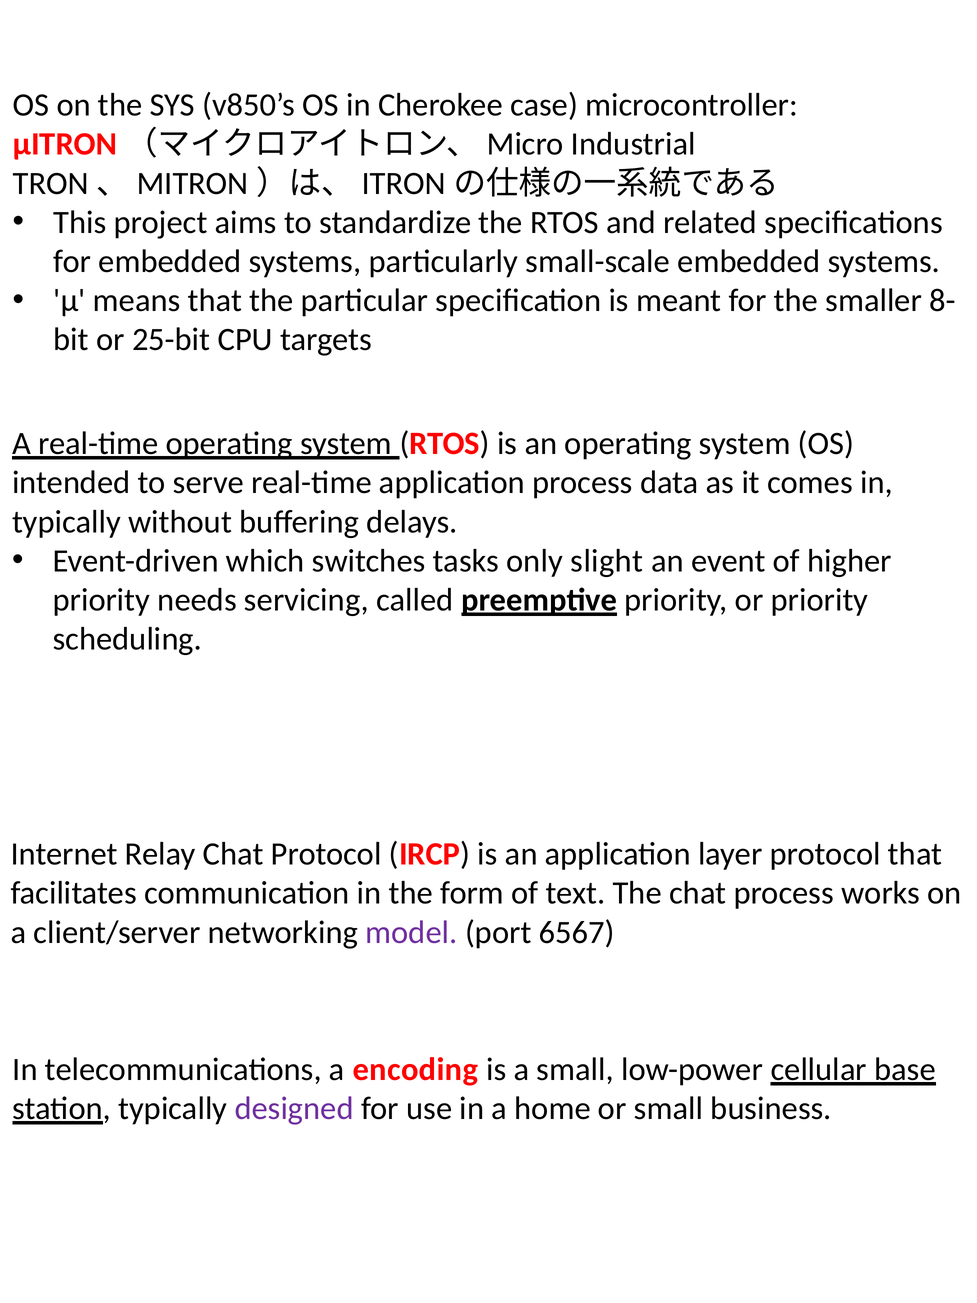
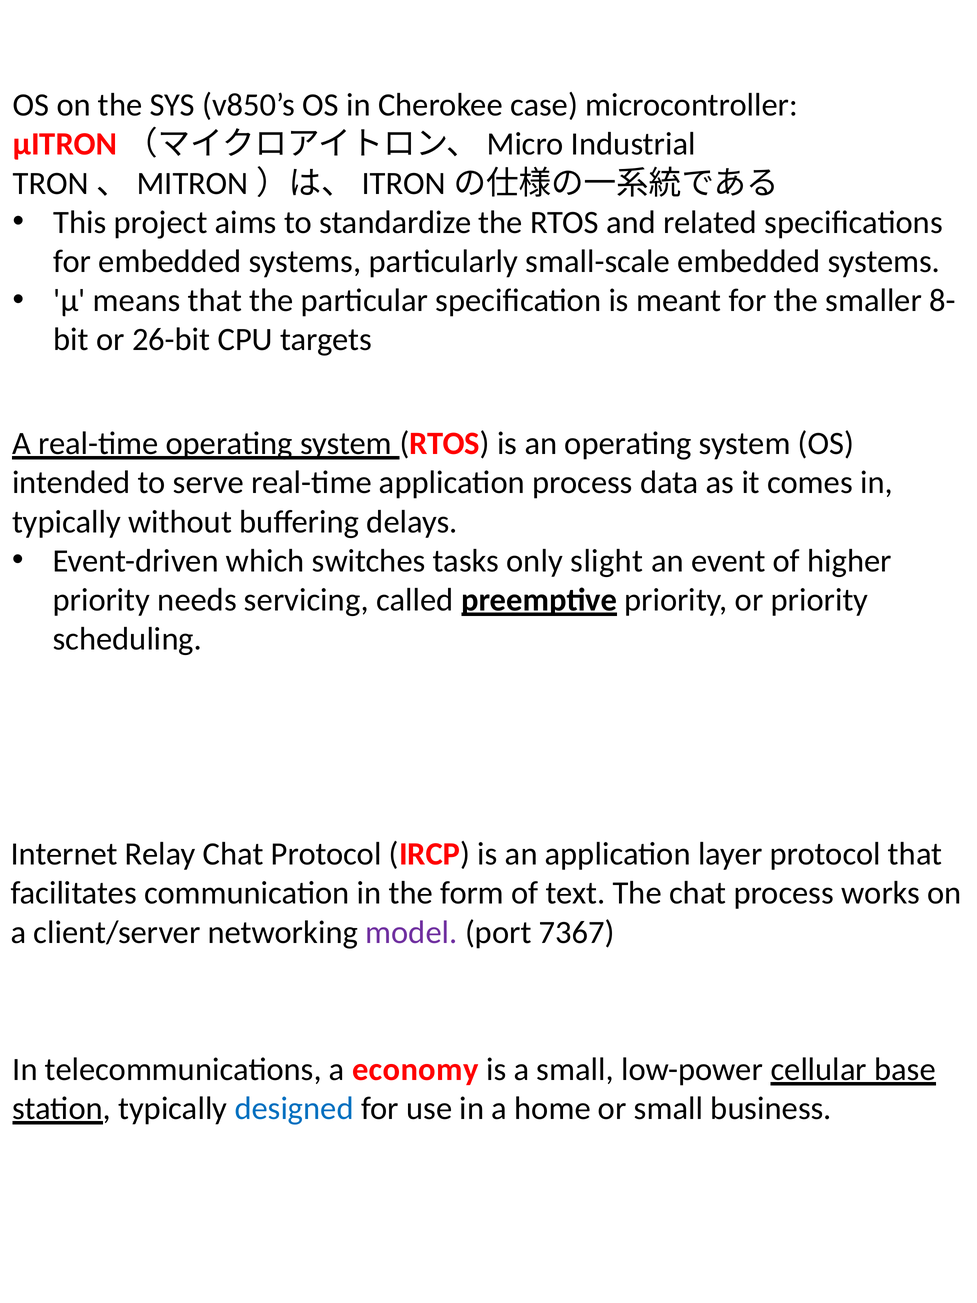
25-bit: 25-bit -> 26-bit (171, 340)
6567: 6567 -> 7367 (577, 932)
encoding: encoding -> economy (415, 1069)
designed colour: purple -> blue (294, 1108)
